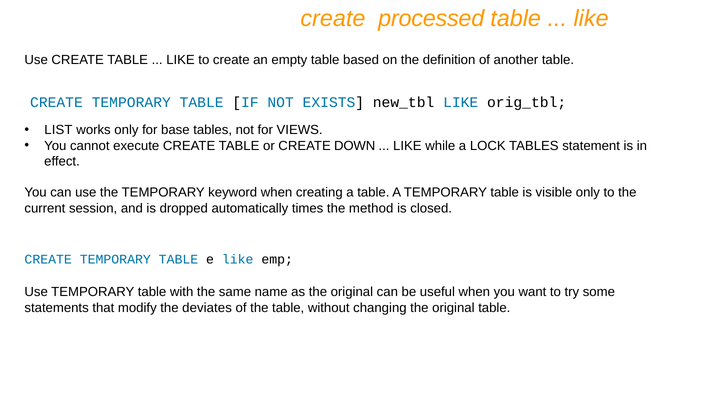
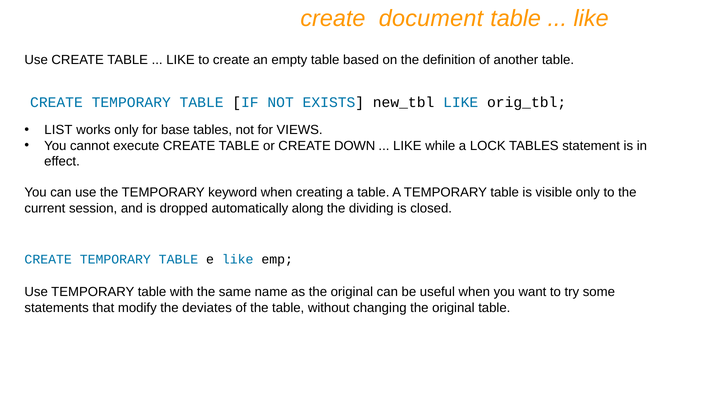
processed: processed -> document (431, 18)
times: times -> along (308, 208)
method: method -> dividing (371, 208)
